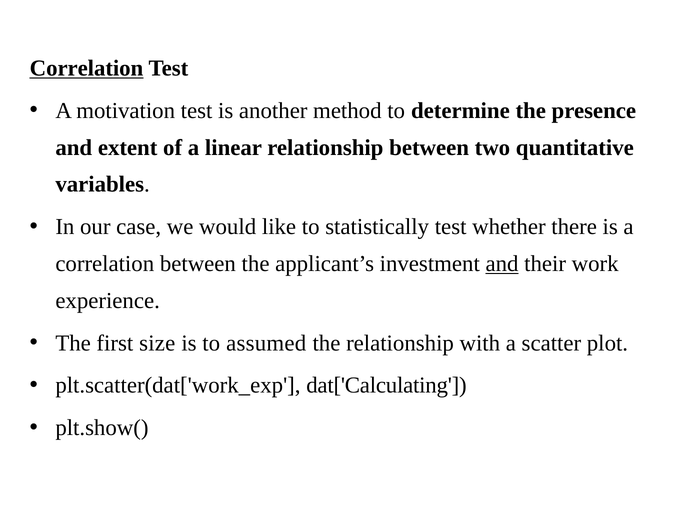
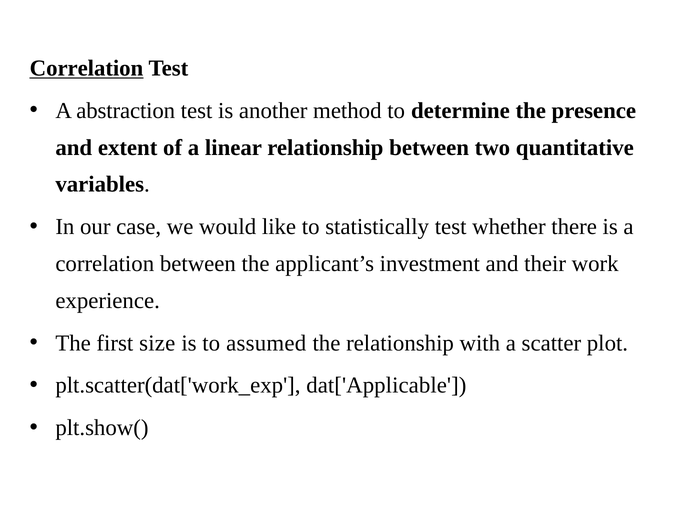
motivation: motivation -> abstraction (126, 111)
and underline: present -> none (502, 264)
dat['Calculating: dat['Calculating -> dat['Applicable (386, 386)
